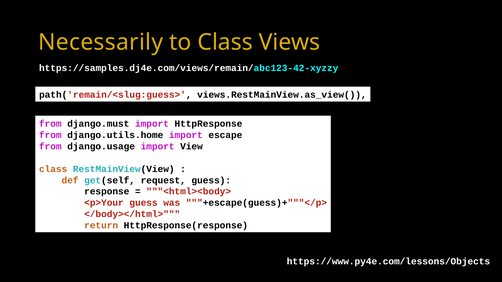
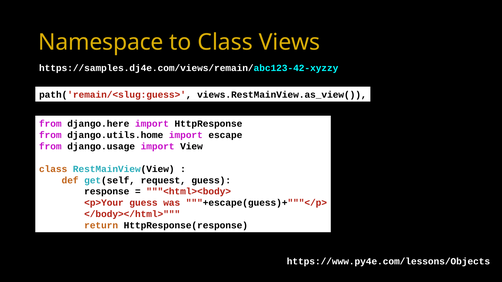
Necessarily: Necessarily -> Namespace (101, 42)
django.must: django.must -> django.here (98, 124)
